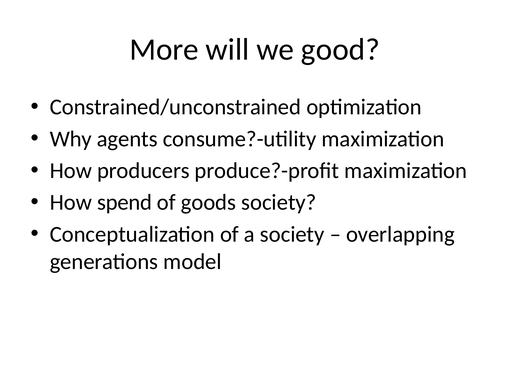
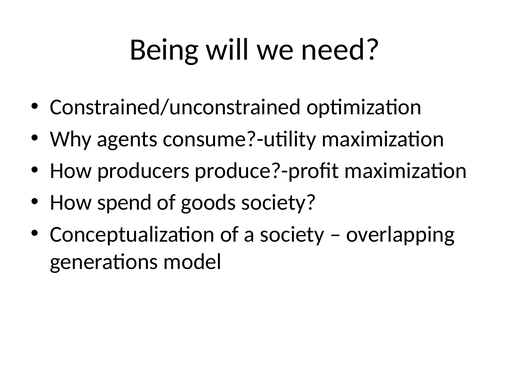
More: More -> Being (164, 49)
good: good -> need (340, 49)
